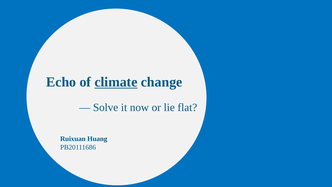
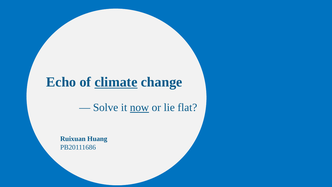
now underline: none -> present (139, 107)
